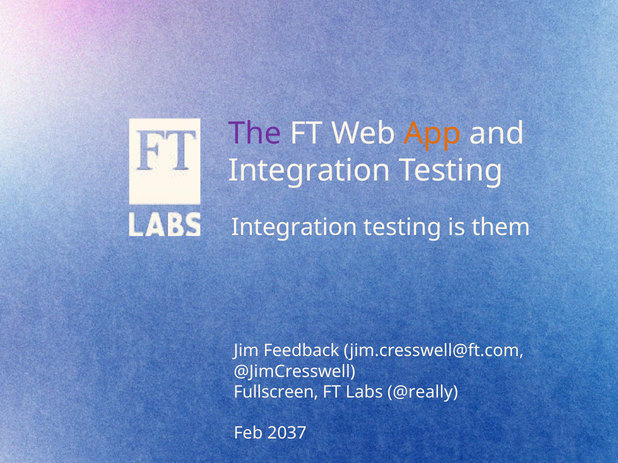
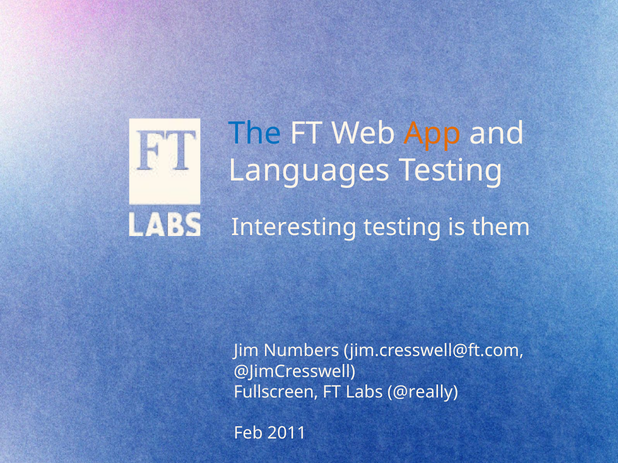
The colour: purple -> blue (255, 134)
Integration: Integration -> Languages (309, 171)
Integration: Integration -> Interesting (294, 227)
Feedback: Feedback -> Numbers (301, 351)
2037: 2037 -> 2011 (287, 434)
